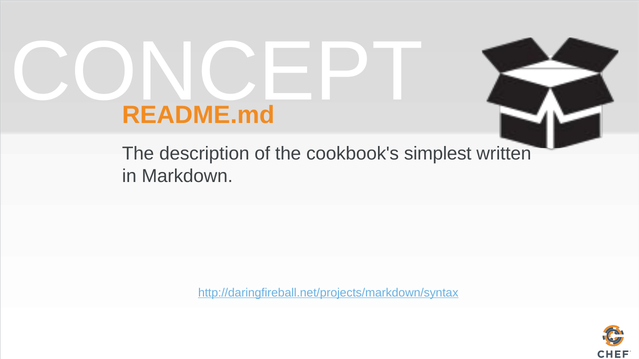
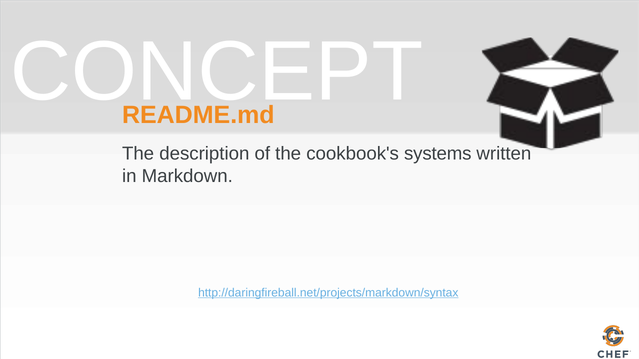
simplest: simplest -> systems (438, 154)
